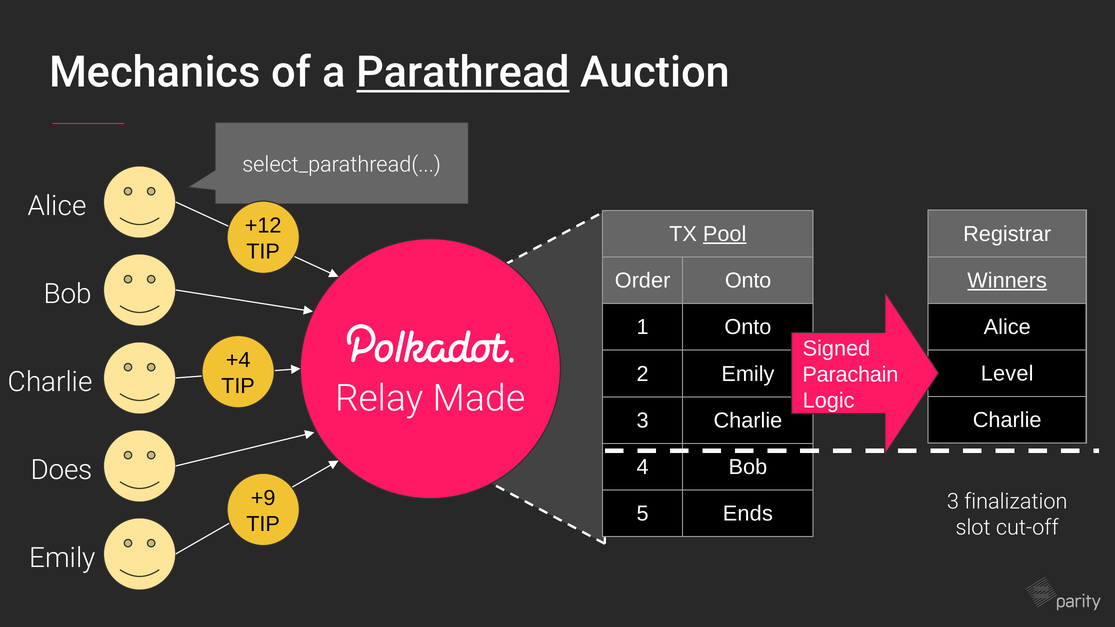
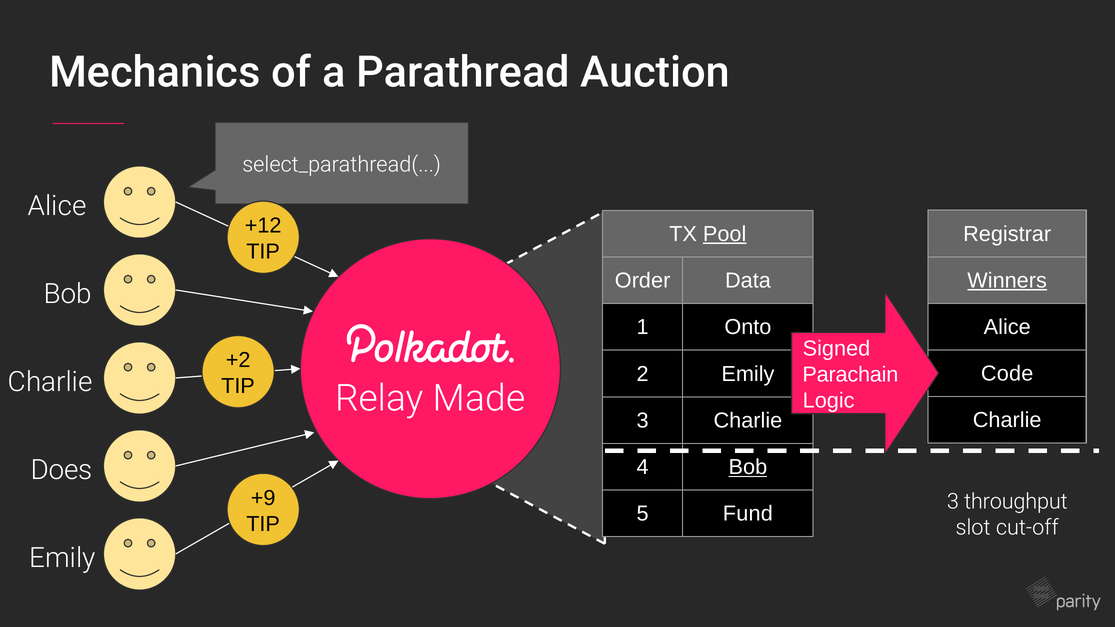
Parathread underline: present -> none (463, 73)
Order Onto: Onto -> Data (748, 281)
+4: +4 -> +2 (238, 360)
Level: Level -> Code (1007, 374)
Bob underline: none -> present (748, 467)
finalization: finalization -> throughput (1016, 502)
Ends: Ends -> Fund (748, 514)
